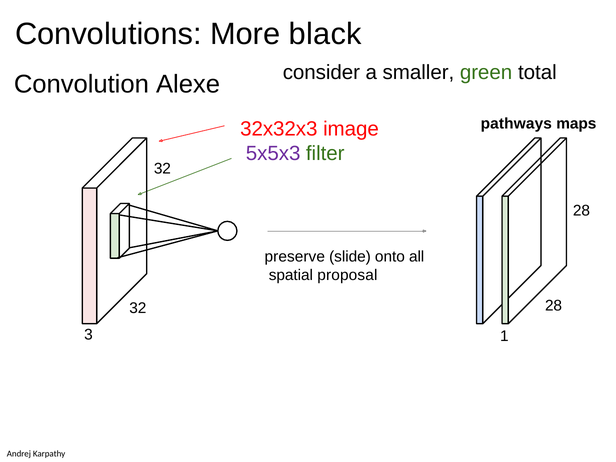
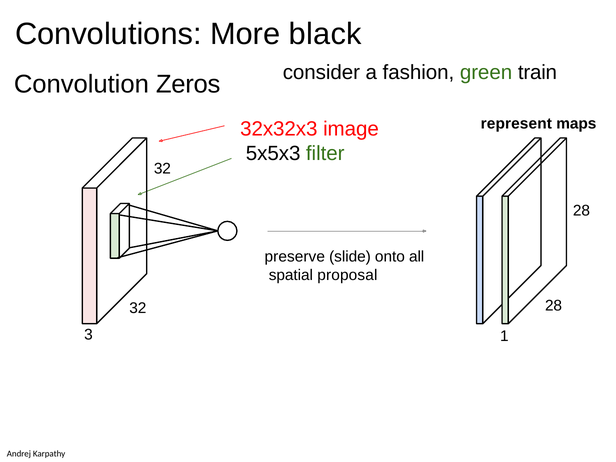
smaller: smaller -> fashion (418, 73)
total: total -> train (537, 73)
Alexe: Alexe -> Zeros (188, 84)
pathways: pathways -> represent (516, 124)
5x5x3 colour: purple -> black (273, 153)
